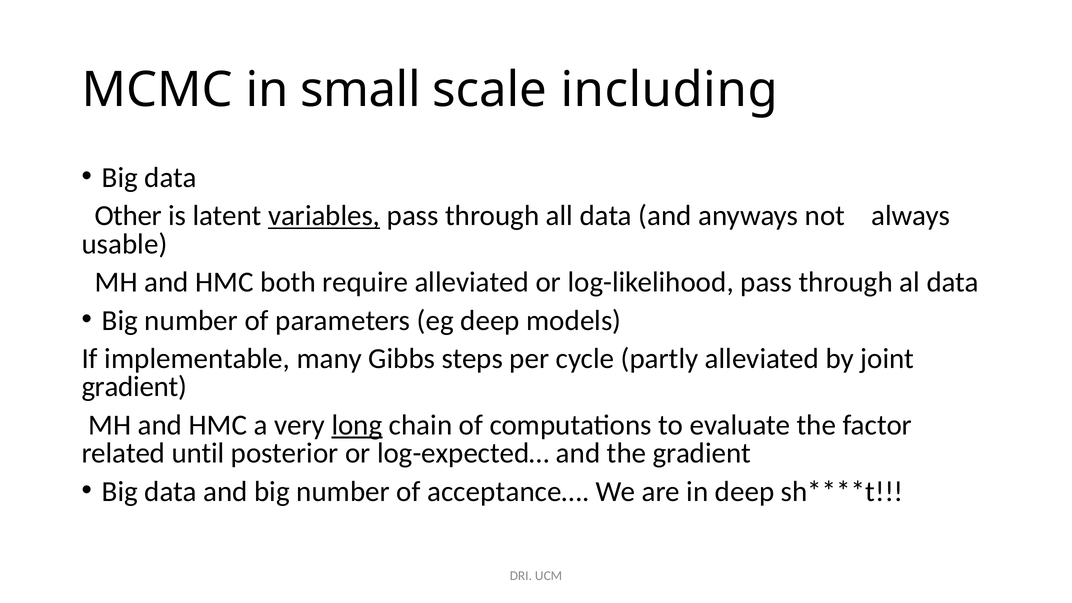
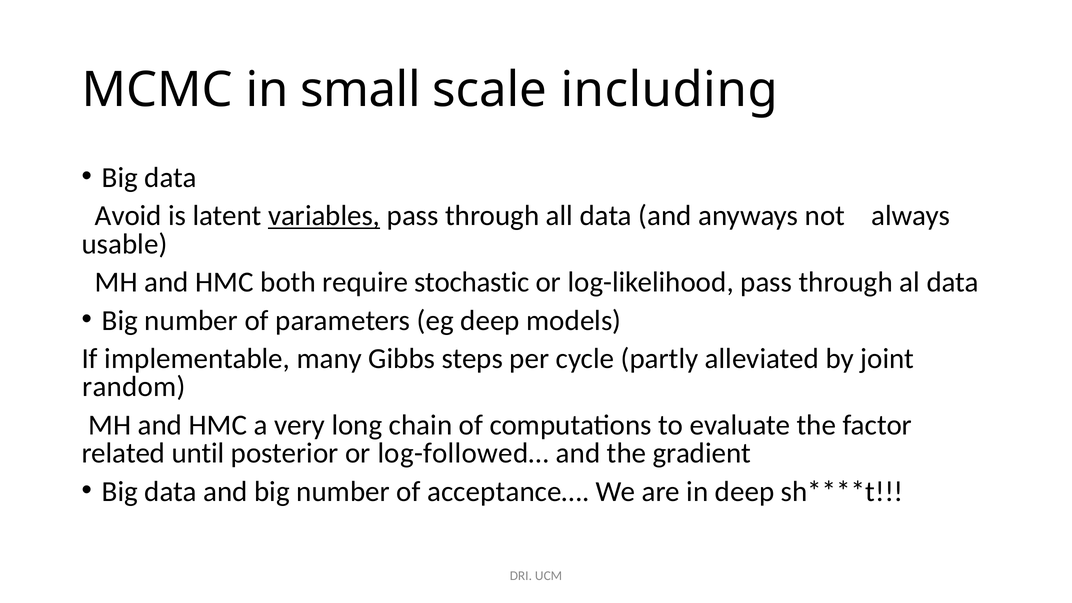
Other: Other -> Avoid (128, 216)
require alleviated: alleviated -> stochastic (472, 282)
gradient: gradient -> random (134, 387)
long underline: present -> none (357, 425)
log-expected…: log-expected… -> log-followed… (463, 453)
